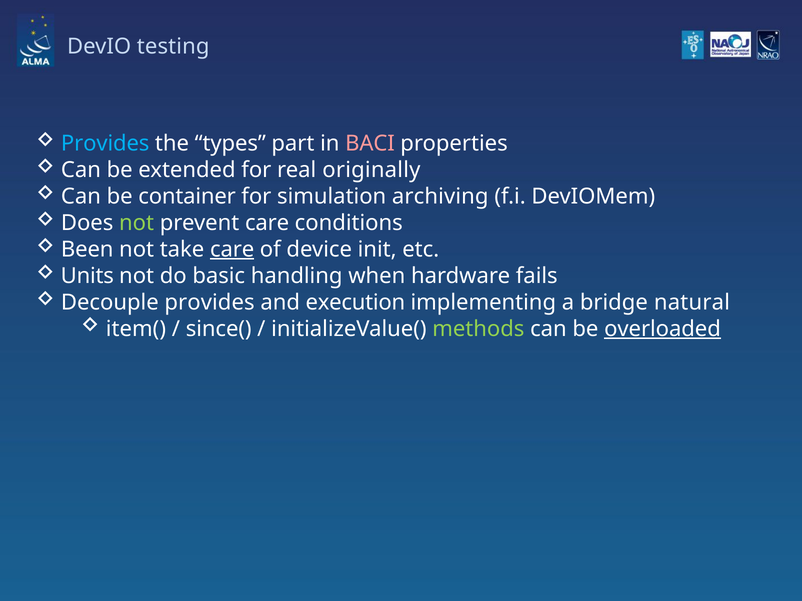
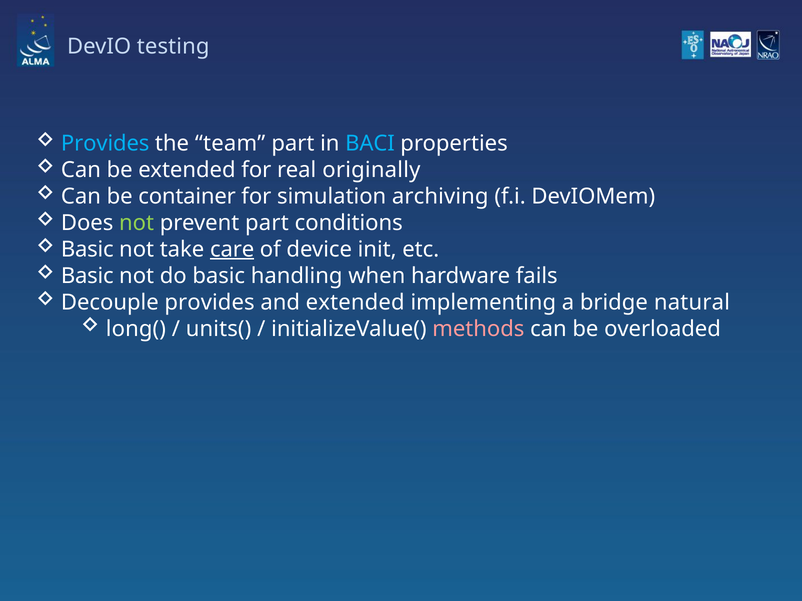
types: types -> team (230, 144)
BACI colour: pink -> light blue (370, 144)
prevent care: care -> part (267, 223)
Been: Been -> Basic (87, 249)
Units: Units -> Basic (87, 276)
and execution: execution -> extended (355, 302)
item(: item( -> long( (136, 329)
since(: since( -> units( (219, 329)
methods colour: light green -> pink (478, 329)
overloaded underline: present -> none (663, 329)
